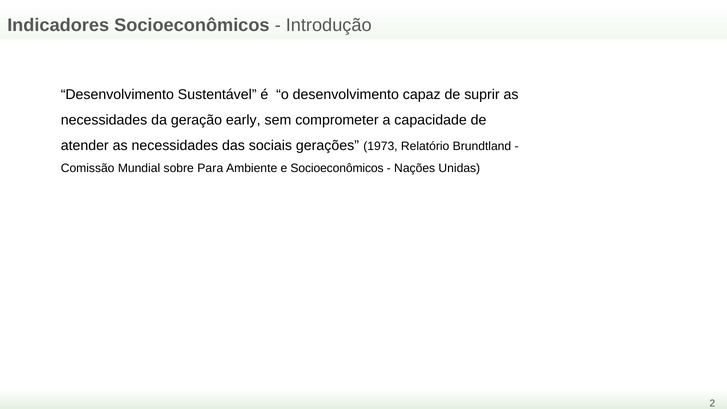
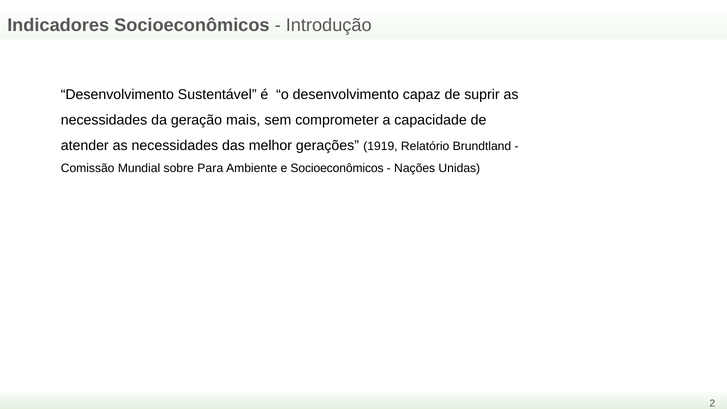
early: early -> mais (243, 120)
sociais: sociais -> melhor (270, 145)
1973: 1973 -> 1919 (380, 146)
